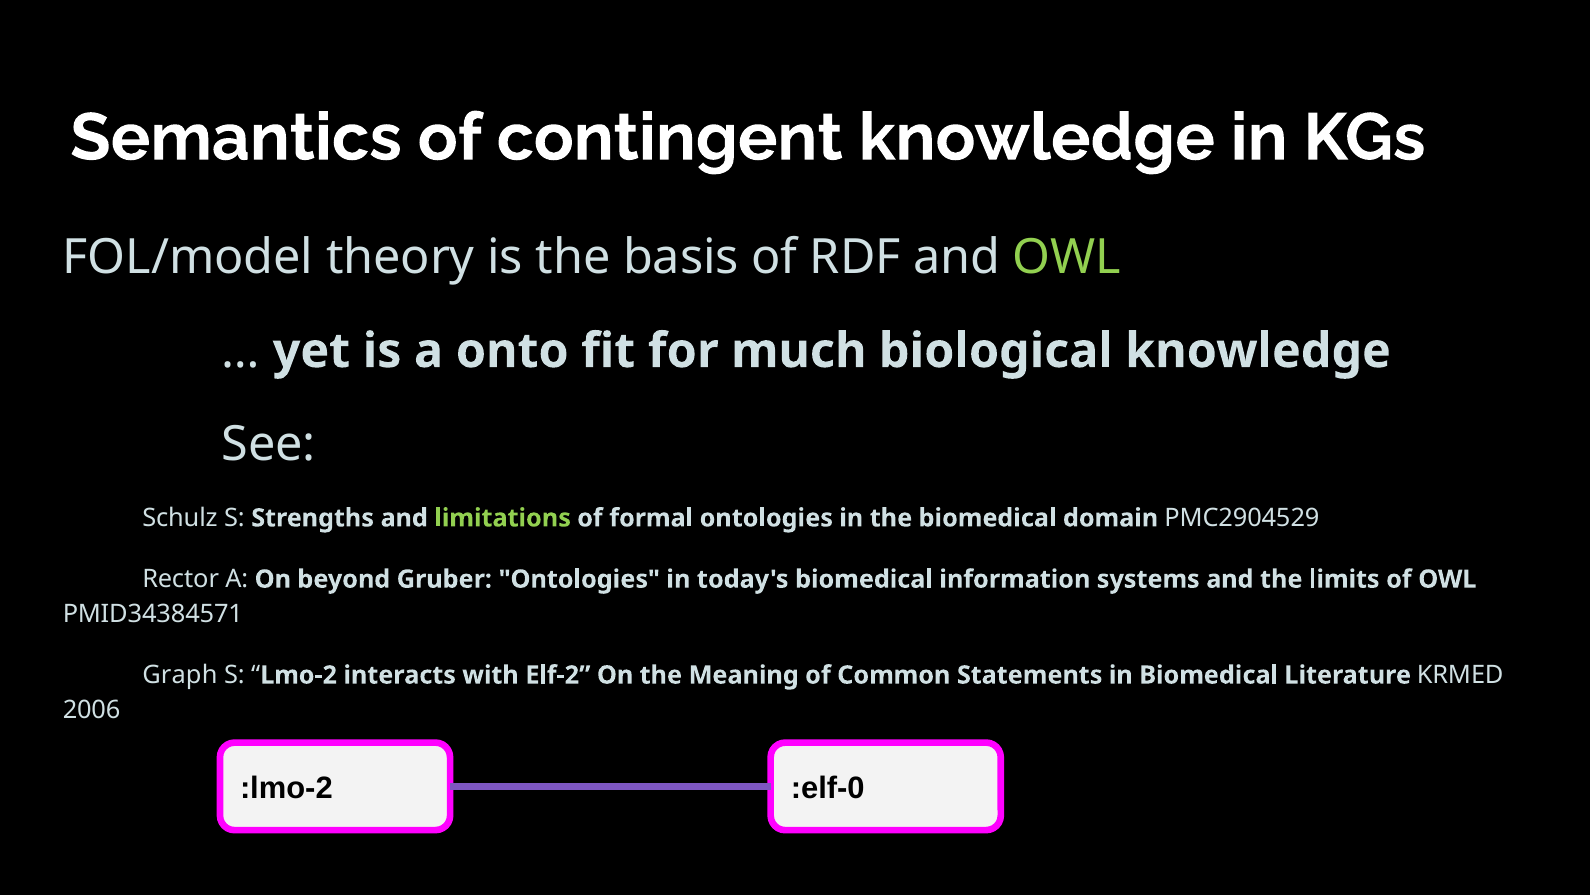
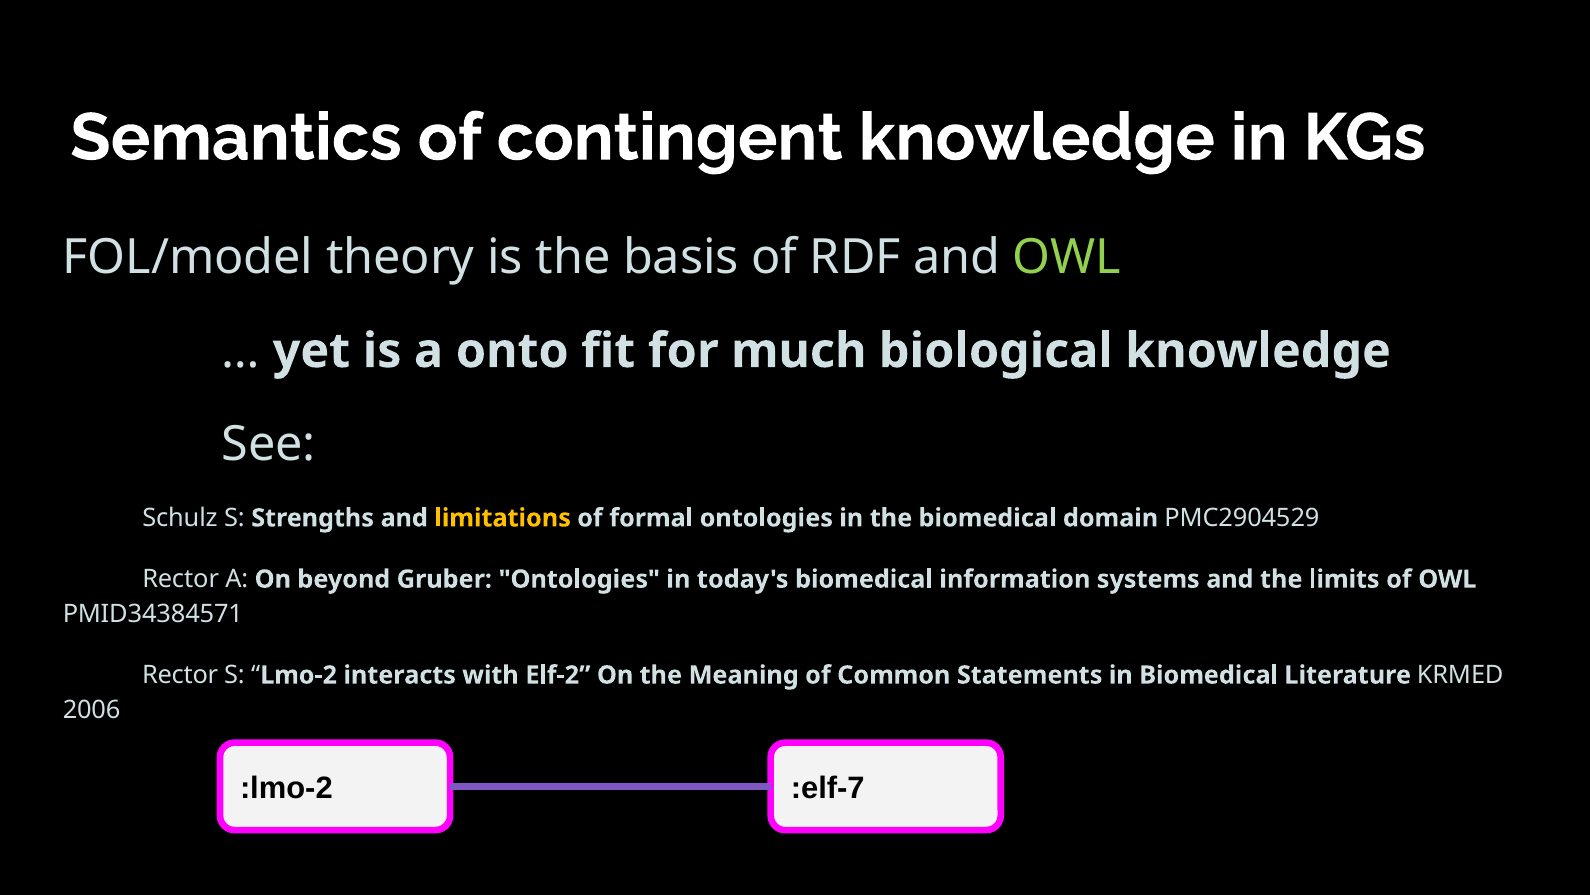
limitations colour: light green -> yellow (503, 518)
Graph: Graph -> Rector (180, 675)
:elf-0: :elf-0 -> :elf-7 (828, 788)
